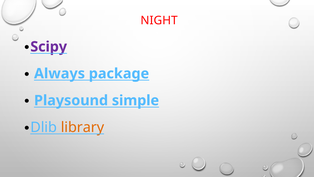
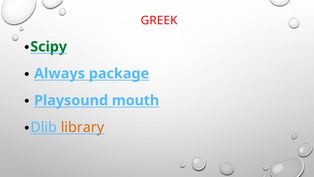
NIGHT: NIGHT -> GREEK (159, 20)
Scipy colour: purple -> green (49, 47)
simple: simple -> mouth (136, 100)
